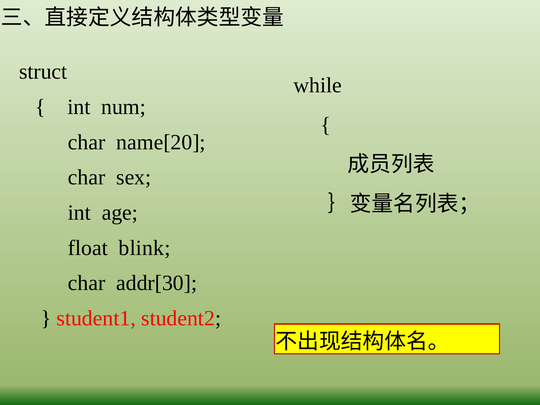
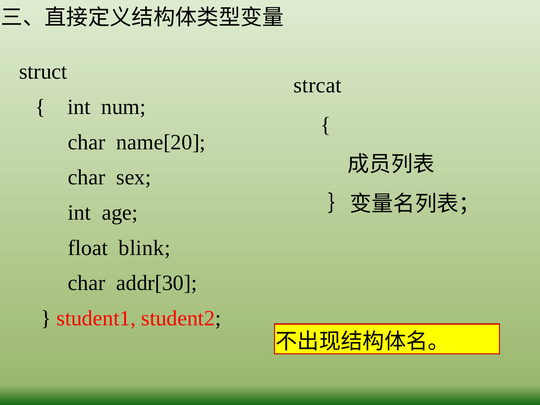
while: while -> strcat (318, 85)
